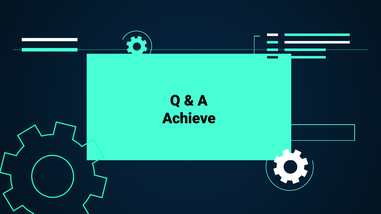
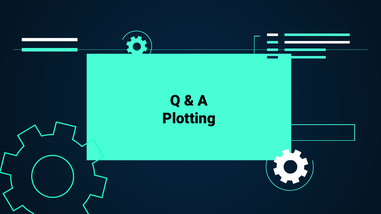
Achieve: Achieve -> Plotting (189, 119)
